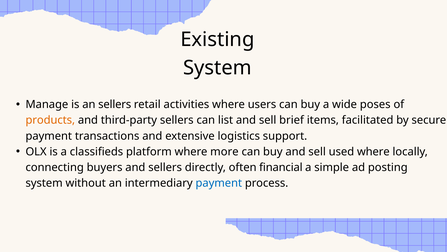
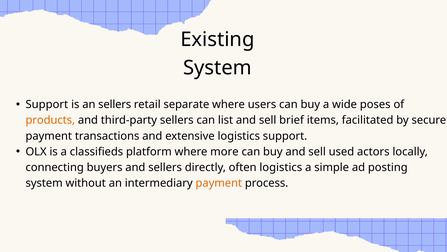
Manage: Manage -> Support (47, 104)
activities: activities -> separate (186, 104)
used where: where -> actors (373, 151)
often financial: financial -> logistics (281, 167)
payment colour: blue -> orange (219, 183)
